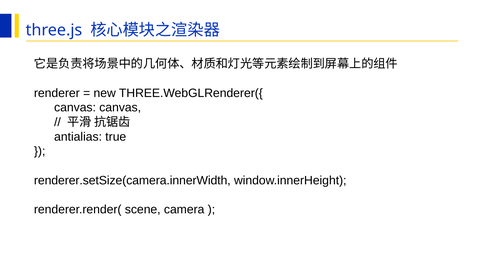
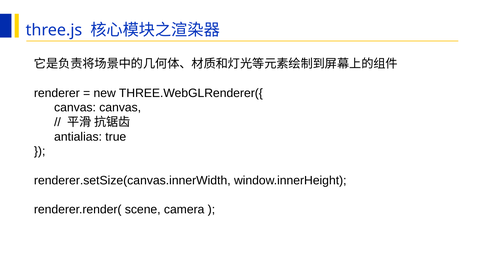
renderer.setSize(camera.innerWidth: renderer.setSize(camera.innerWidth -> renderer.setSize(canvas.innerWidth (132, 180)
